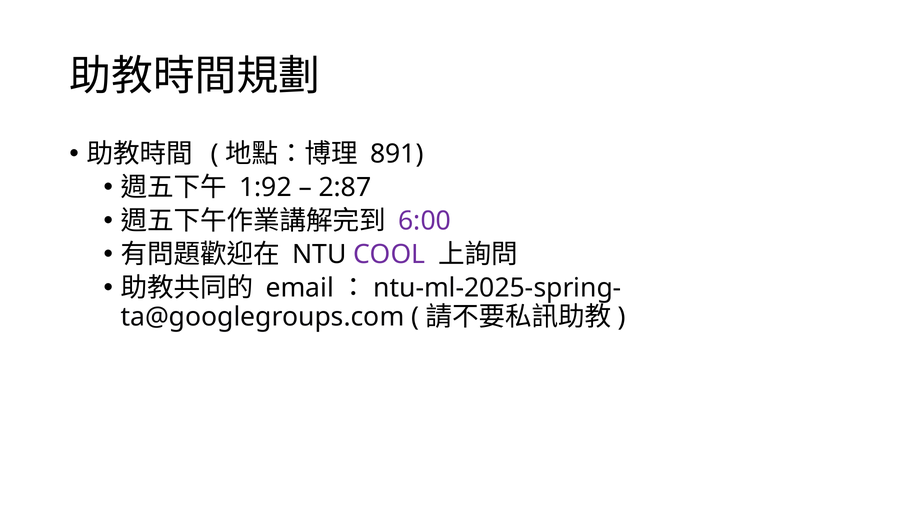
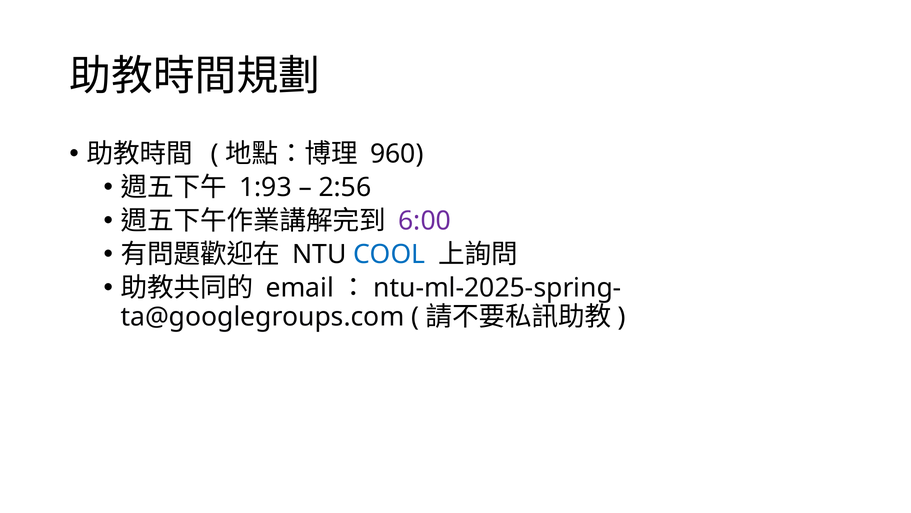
891: 891 -> 960 (397, 154)
1:92: 1:92 -> 1:93 (265, 187)
2:87: 2:87 -> 2:56 (345, 187)
COOL colour: purple -> blue (389, 254)
